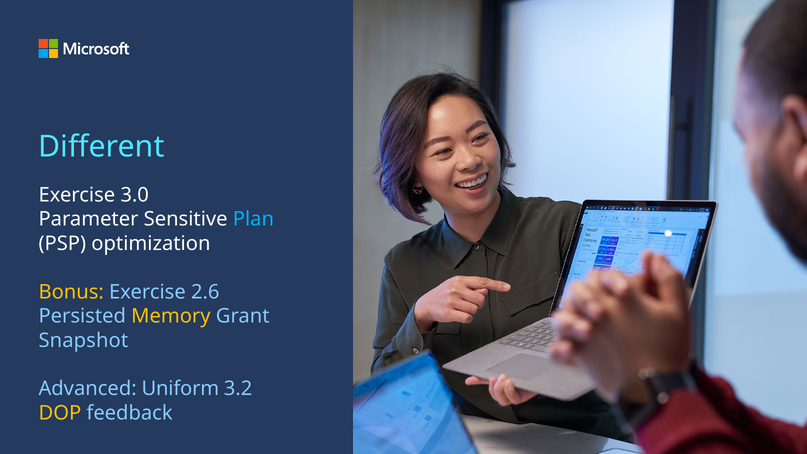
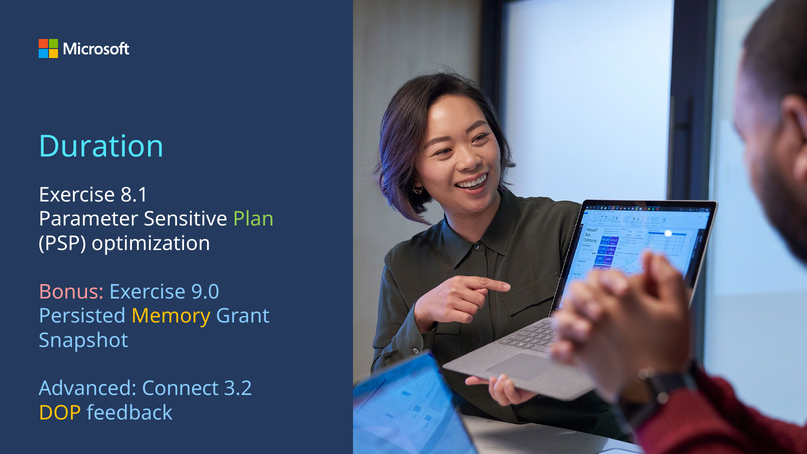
Different: Different -> Duration (101, 147)
3.0: 3.0 -> 8.1 (135, 195)
Plan colour: light blue -> light green (253, 219)
Bonus colour: yellow -> pink (71, 292)
2.6: 2.6 -> 9.0 (205, 292)
Uniform: Uniform -> Connect (180, 389)
